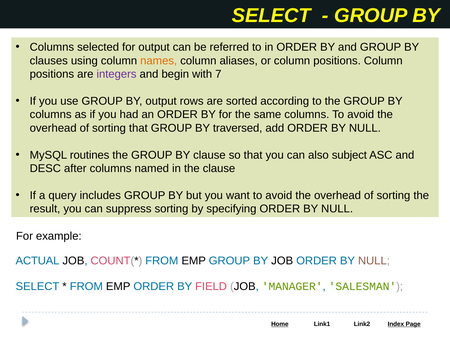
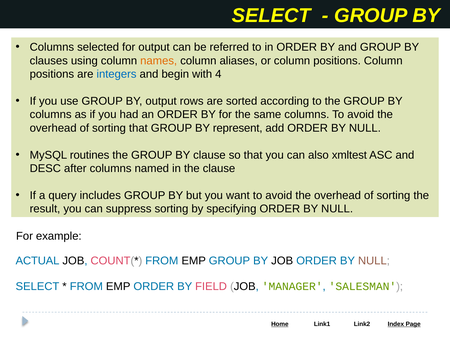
integers colour: purple -> blue (117, 74)
7: 7 -> 4 (218, 74)
traversed: traversed -> represent (238, 128)
subject: subject -> xmltest (349, 155)
